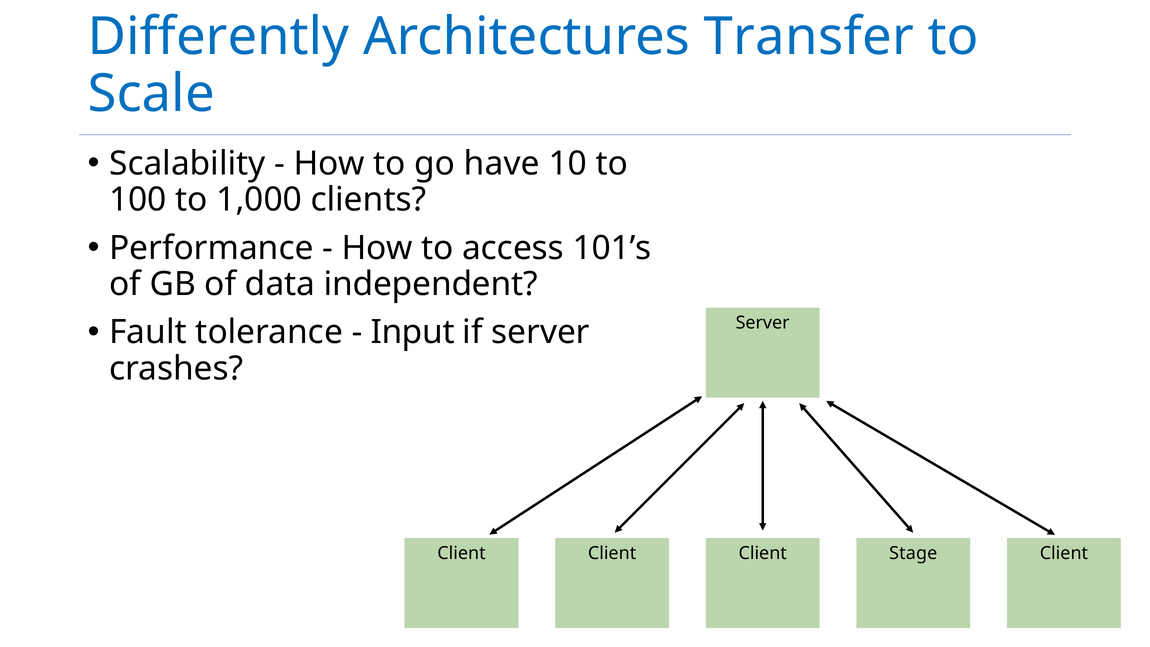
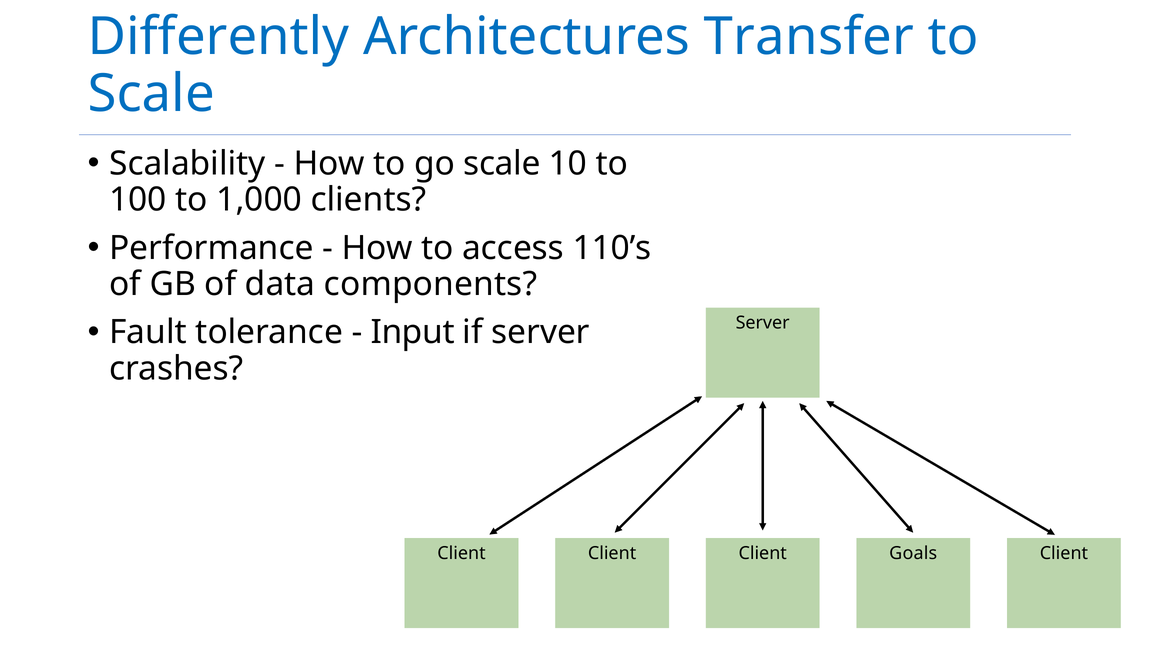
go have: have -> scale (502, 164)
101’s: 101’s -> 110’s (612, 248)
independent: independent -> components (431, 284)
Stage: Stage -> Goals (913, 553)
